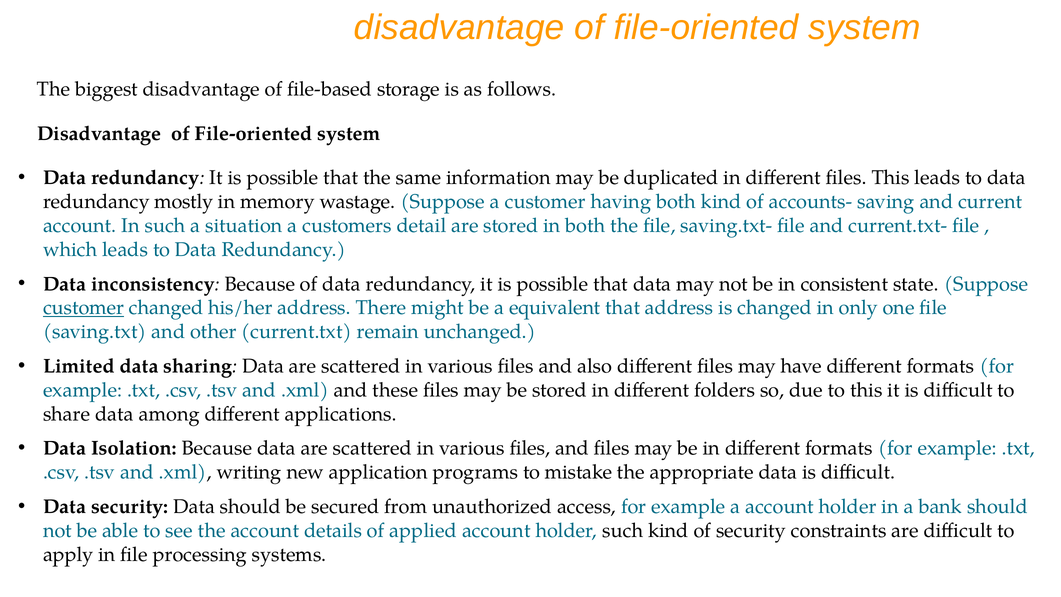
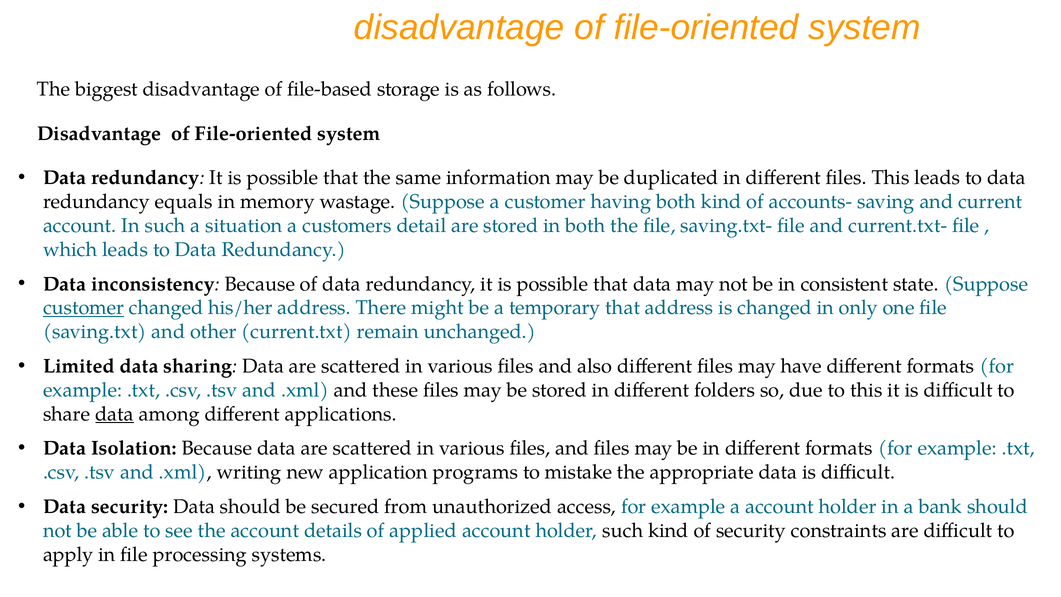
mostly: mostly -> equals (184, 202)
equivalent: equivalent -> temporary (555, 308)
data underline: none -> present (115, 414)
